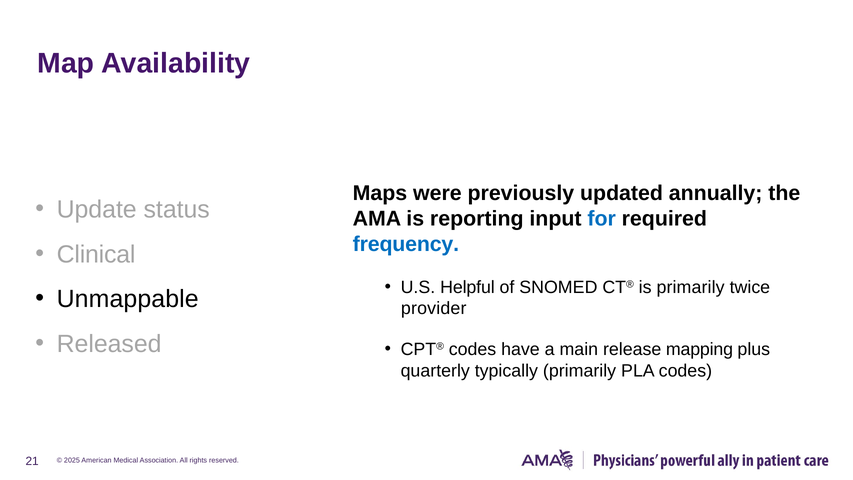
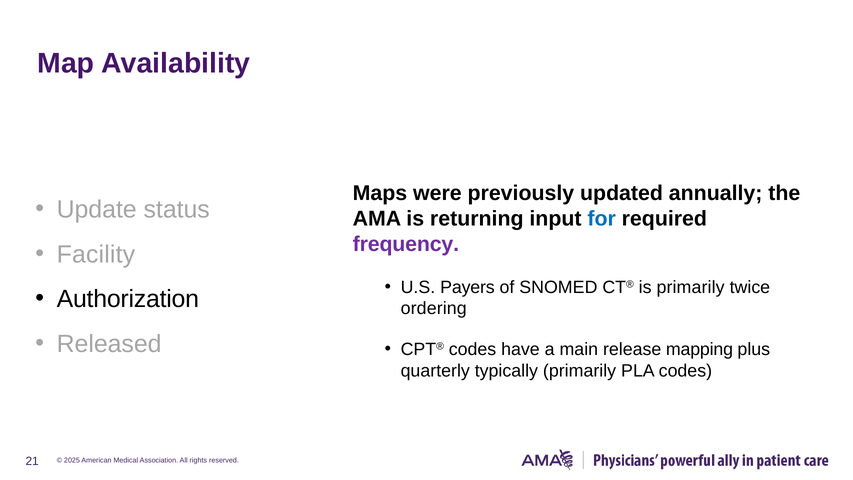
reporting: reporting -> returning (477, 219)
frequency colour: blue -> purple (406, 244)
Clinical: Clinical -> Facility (96, 254)
Helpful: Helpful -> Payers (467, 287)
Unmappable: Unmappable -> Authorization (128, 299)
provider: provider -> ordering (434, 308)
